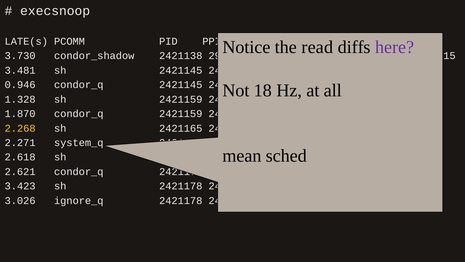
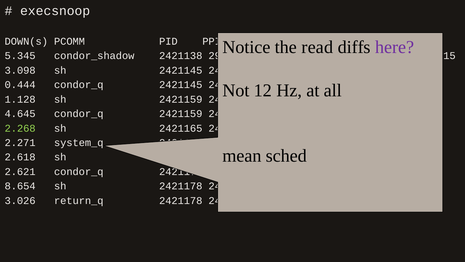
LATE(s: LATE(s -> DOWN(s (26, 41)
3.730: 3.730 -> 5.345 (20, 56)
3.481: 3.481 -> 3.098 (20, 70)
0.946: 0.946 -> 0.444 (20, 85)
18: 18 -> 12 (263, 91)
1.328: 1.328 -> 1.128 (20, 99)
1.870: 1.870 -> 4.645 (20, 114)
2.268 colour: yellow -> light green (20, 128)
3.423: 3.423 -> 8.654 (20, 186)
ignore_q: ignore_q -> return_q (79, 200)
